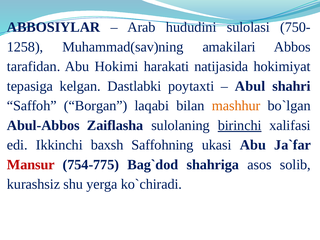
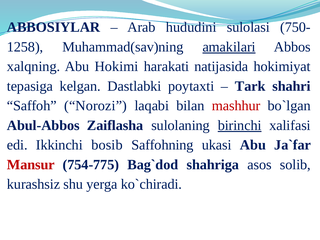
amakilari underline: none -> present (229, 47)
tarafidan: tarafidan -> xalqning (34, 67)
Abul: Abul -> Tark (250, 86)
Borgan: Borgan -> Norozi (96, 106)
mashhur colour: orange -> red (236, 106)
baxsh: baxsh -> bosib (107, 145)
